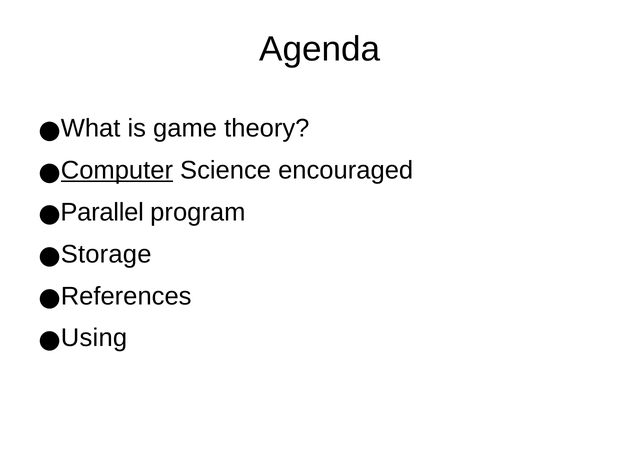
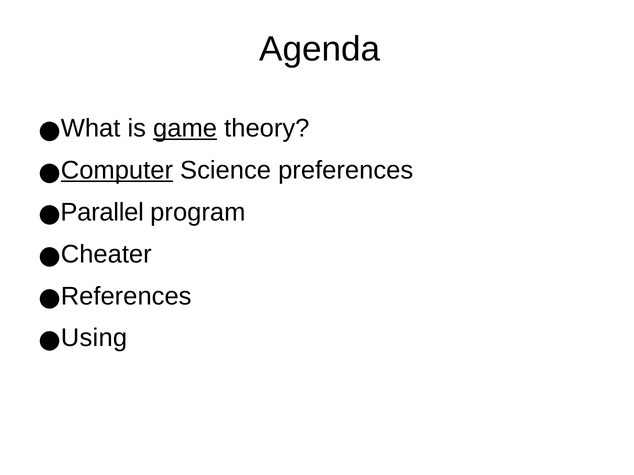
game underline: none -> present (185, 128)
encouraged: encouraged -> preferences (346, 170)
Storage: Storage -> Cheater (106, 254)
